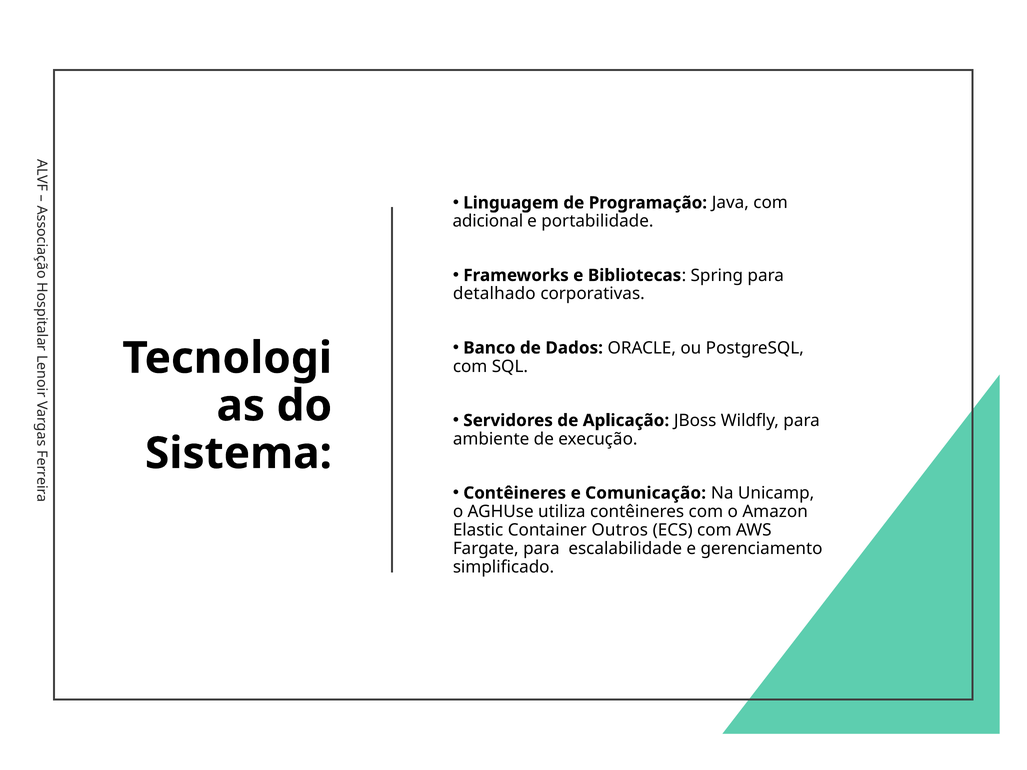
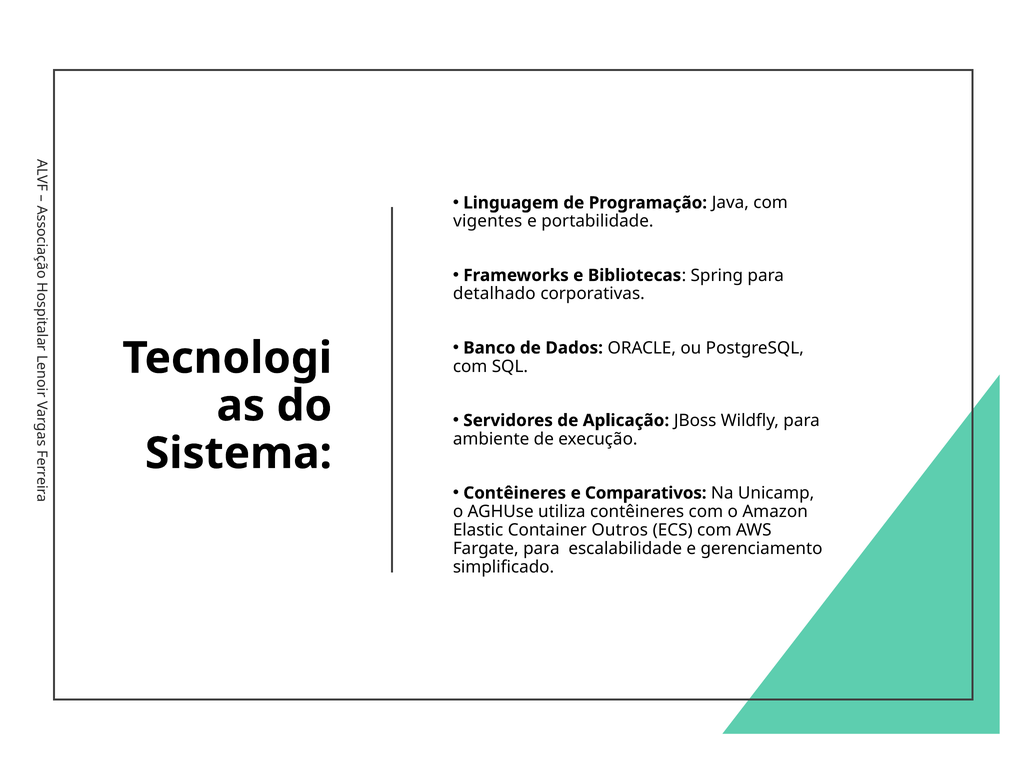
adicional: adicional -> vigentes (488, 221)
Comunicação: Comunicação -> Comparativos (646, 493)
